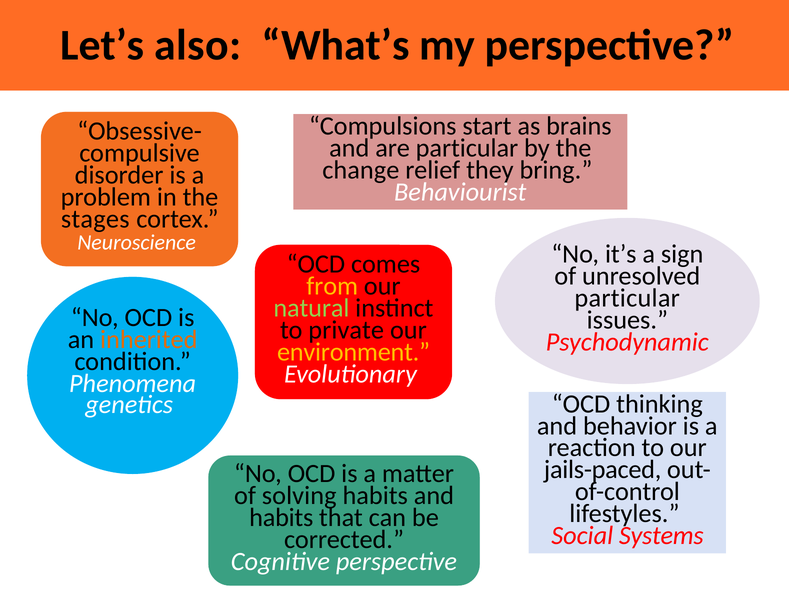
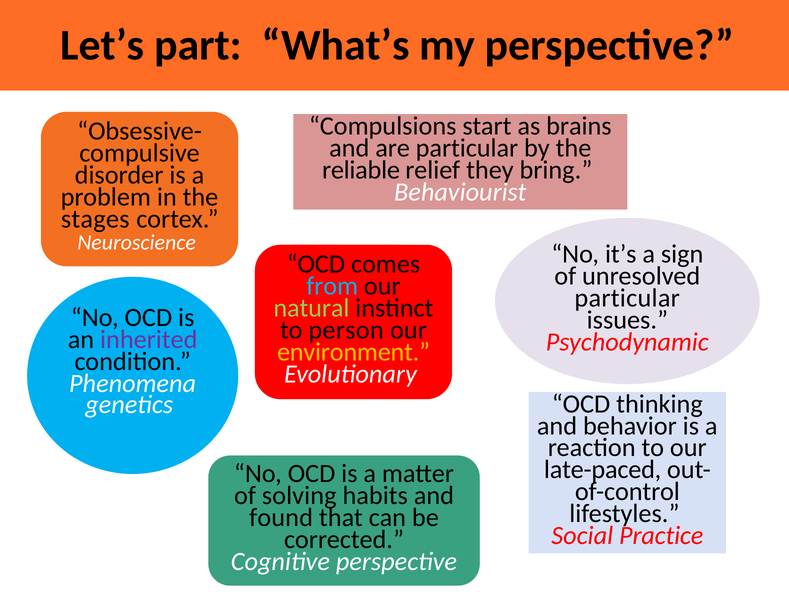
also: also -> part (198, 45)
change: change -> reliable (361, 170)
from colour: yellow -> light blue (332, 286)
private: private -> person (346, 330)
inherited colour: orange -> purple (149, 339)
jails-paced: jails-paced -> late-paced (603, 470)
habits: habits -> found (281, 517)
Systems: Systems -> Practice (661, 535)
